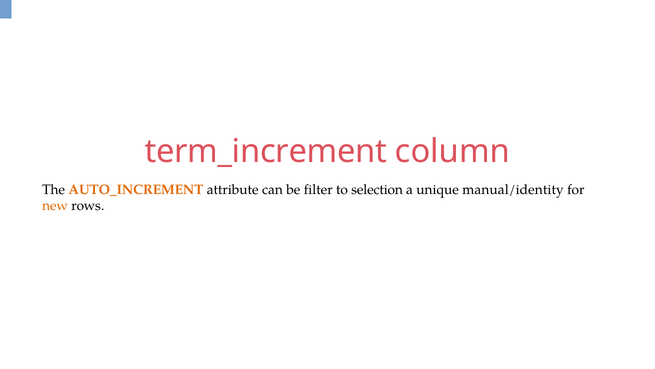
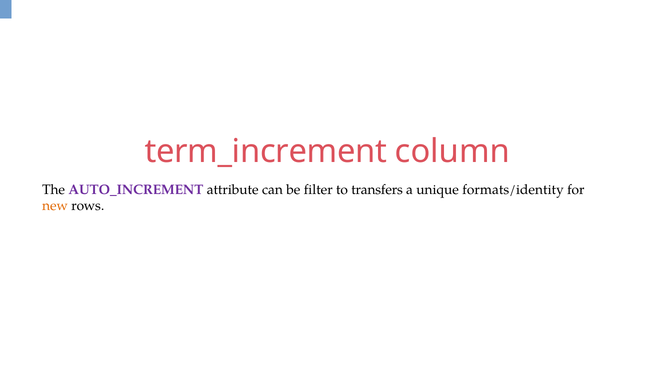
AUTO_INCREMENT colour: orange -> purple (136, 189)
selection: selection -> transfers (377, 189)
manual/identity: manual/identity -> formats/identity (513, 189)
